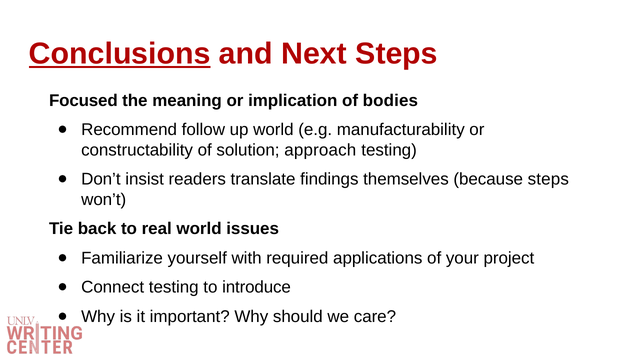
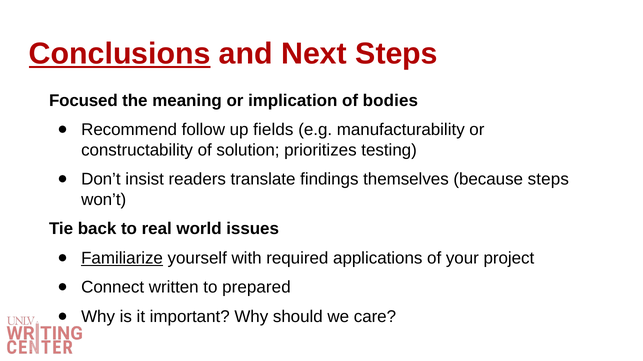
up world: world -> fields (273, 130)
approach: approach -> prioritizes (320, 150)
Familiarize underline: none -> present (122, 259)
Connect testing: testing -> written (174, 288)
introduce: introduce -> prepared (256, 288)
